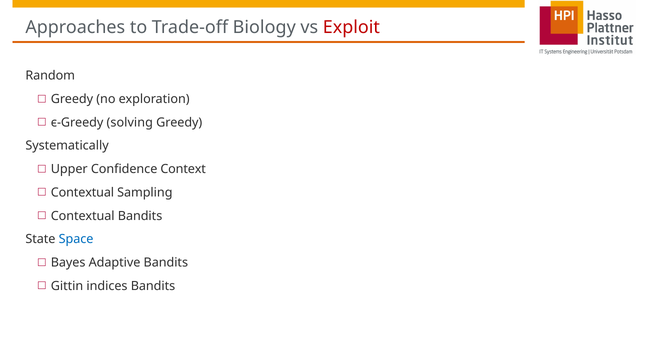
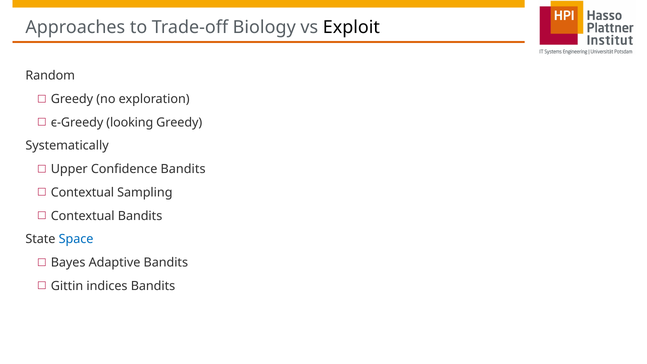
Exploit colour: red -> black (351, 27)
solving: solving -> looking (130, 122)
Confidence Context: Context -> Bandits (183, 169)
